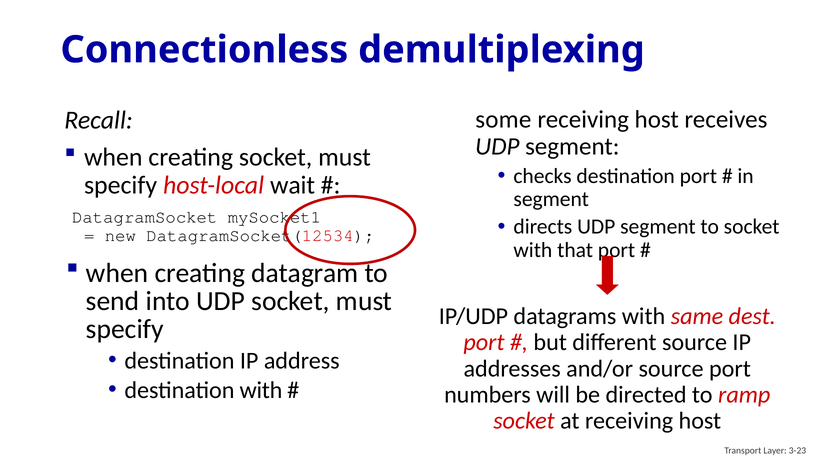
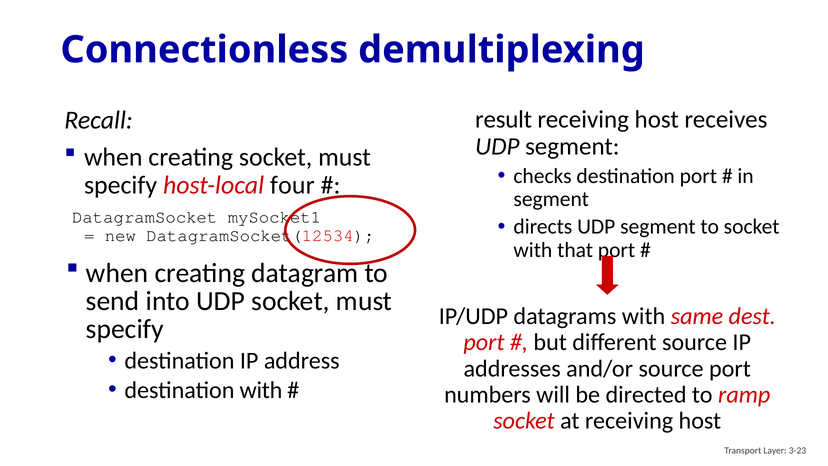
some: some -> result (504, 119)
wait: wait -> four (292, 185)
